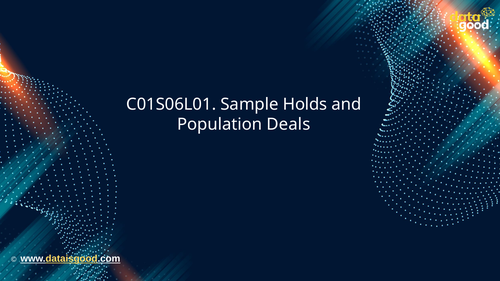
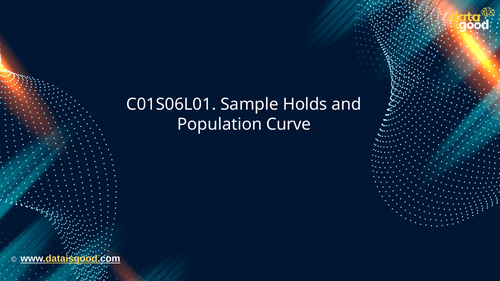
Deals: Deals -> Curve (289, 125)
